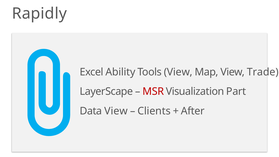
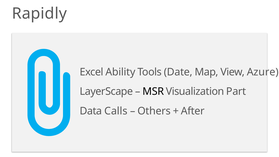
Tools View: View -> Date (178, 72)
Trade: Trade -> Azure (263, 72)
MSR colour: red -> black (153, 91)
Data View: View -> Calls (116, 111)
Clients: Clients -> Others (154, 111)
